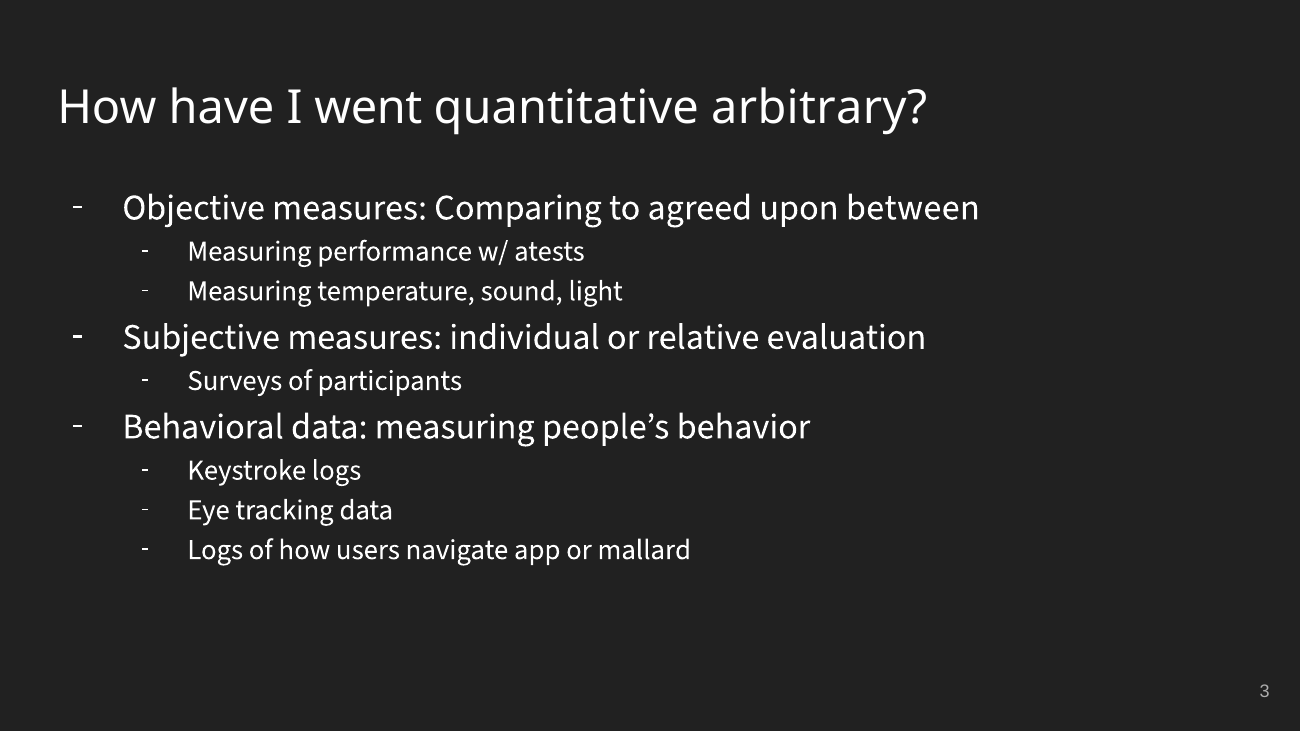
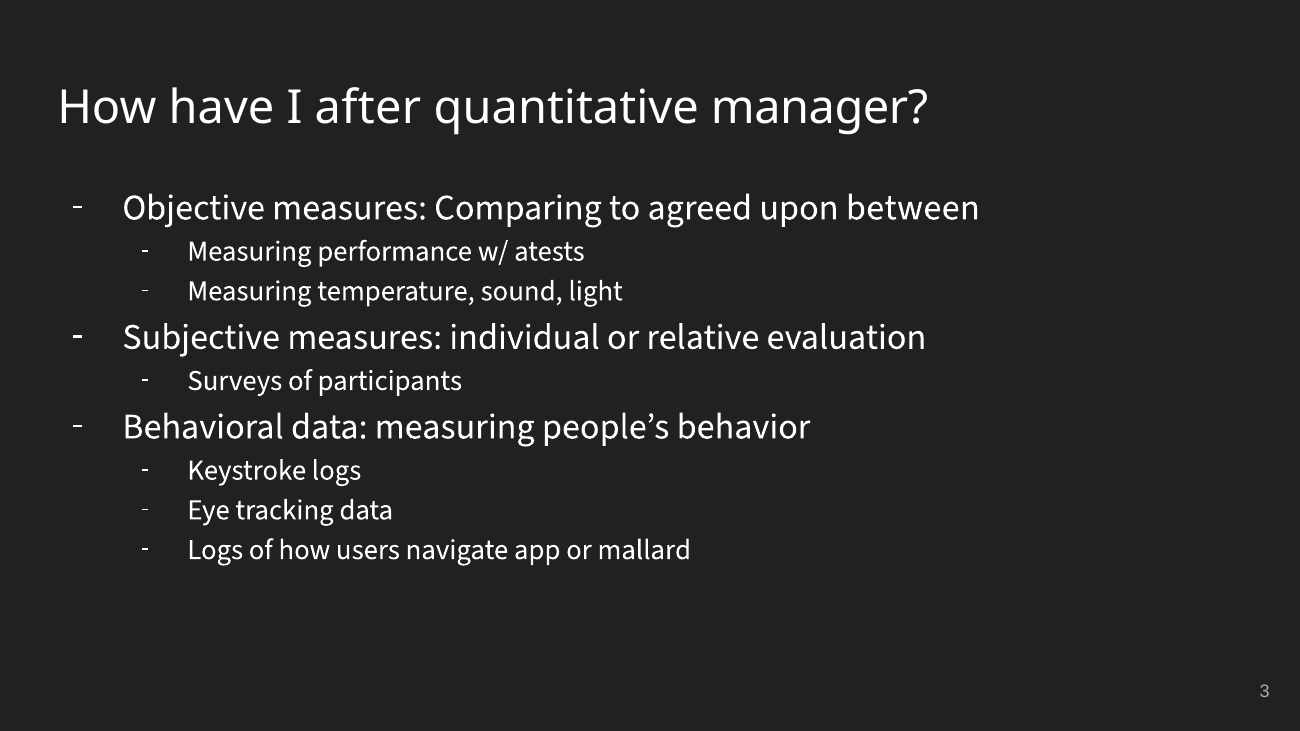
went: went -> after (368, 108)
arbitrary: arbitrary -> manager (820, 108)
